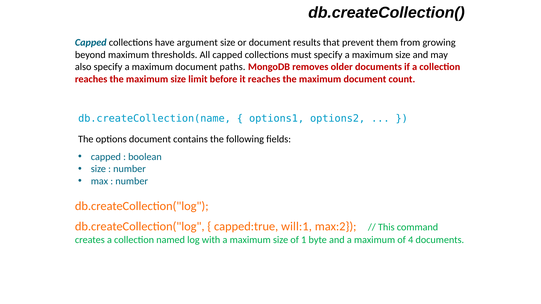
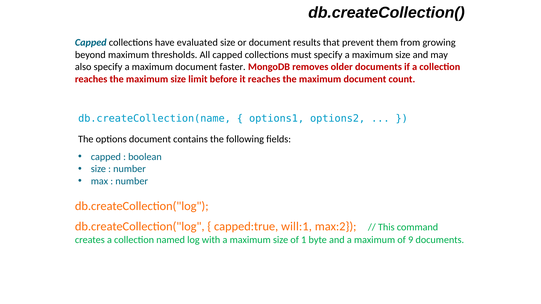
argument: argument -> evaluated (197, 43)
paths: paths -> faster (233, 67)
4: 4 -> 9 (411, 240)
